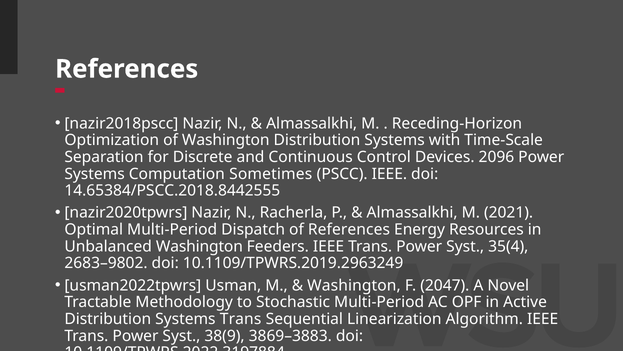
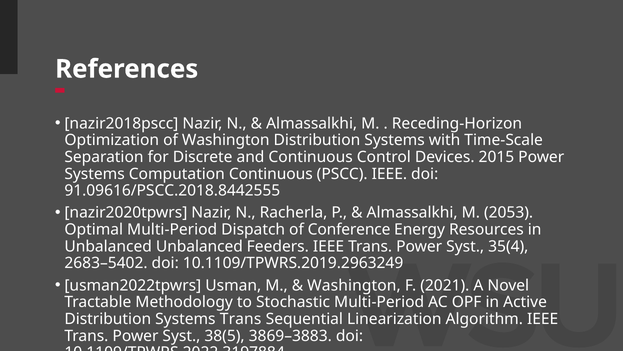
2096: 2096 -> 2015 (496, 157)
Computation Sometimes: Sometimes -> Continuous (271, 174)
14.65384/PSCC.2018.8442555: 14.65384/PSCC.2018.8442555 -> 91.09616/PSCC.2018.8442555 (172, 190)
2021: 2021 -> 2053 (509, 212)
of References: References -> Conference (349, 229)
Unbalanced Washington: Washington -> Unbalanced (199, 246)
2683–9802: 2683–9802 -> 2683–5402 (106, 263)
2047: 2047 -> 2021 (445, 285)
38(9: 38(9 -> 38(5 (225, 335)
